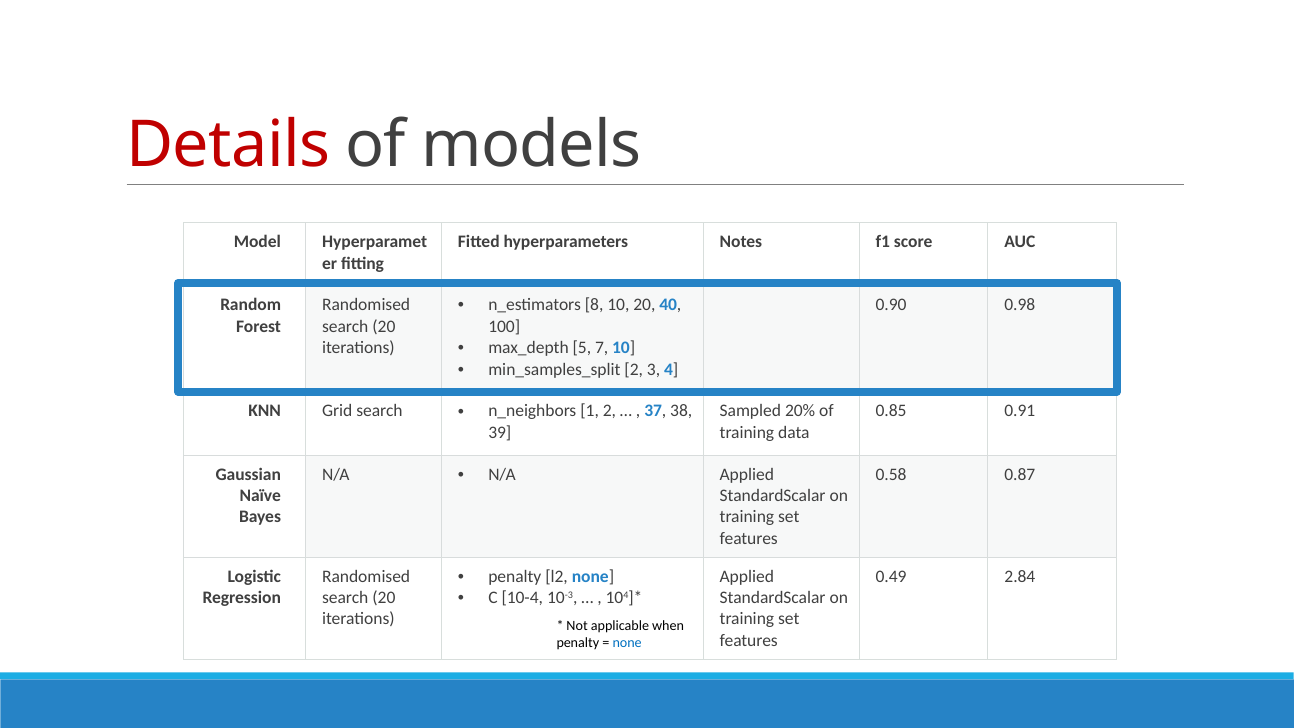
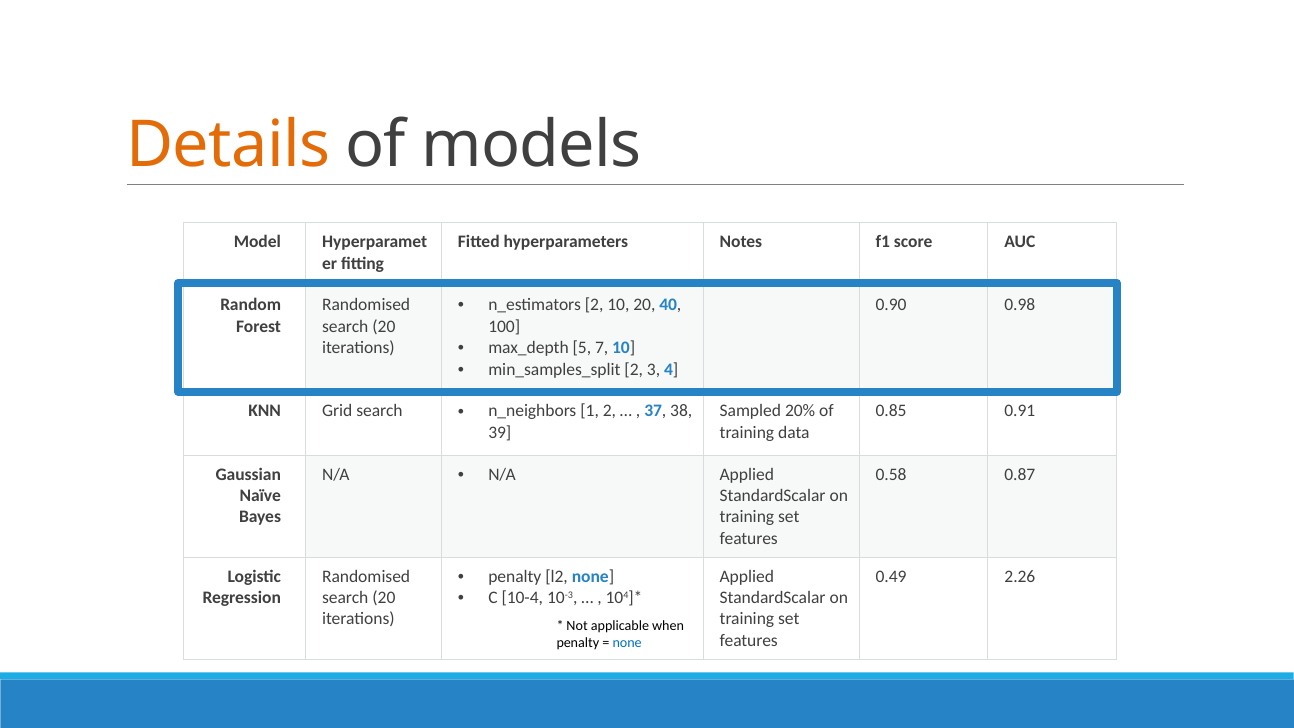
Details colour: red -> orange (228, 145)
8: 8 -> 2 (594, 305)
2.84: 2.84 -> 2.26 (1020, 576)
